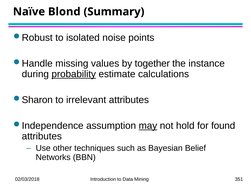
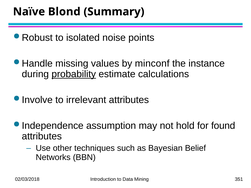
together: together -> minconf (152, 64)
Sharon: Sharon -> Involve (37, 100)
may underline: present -> none (148, 126)
